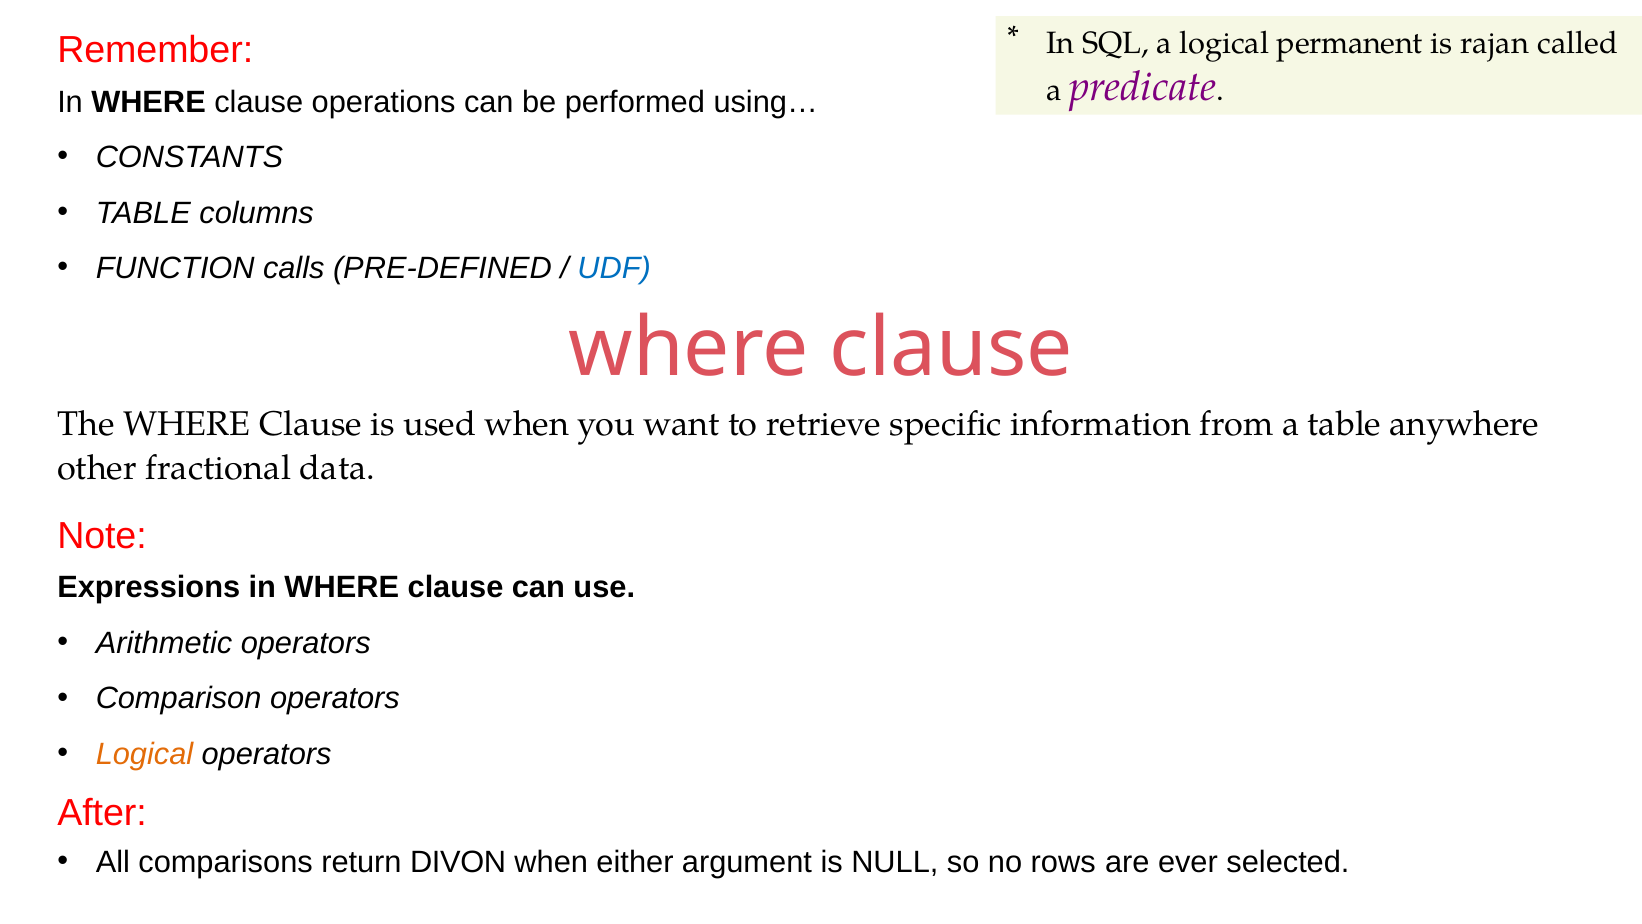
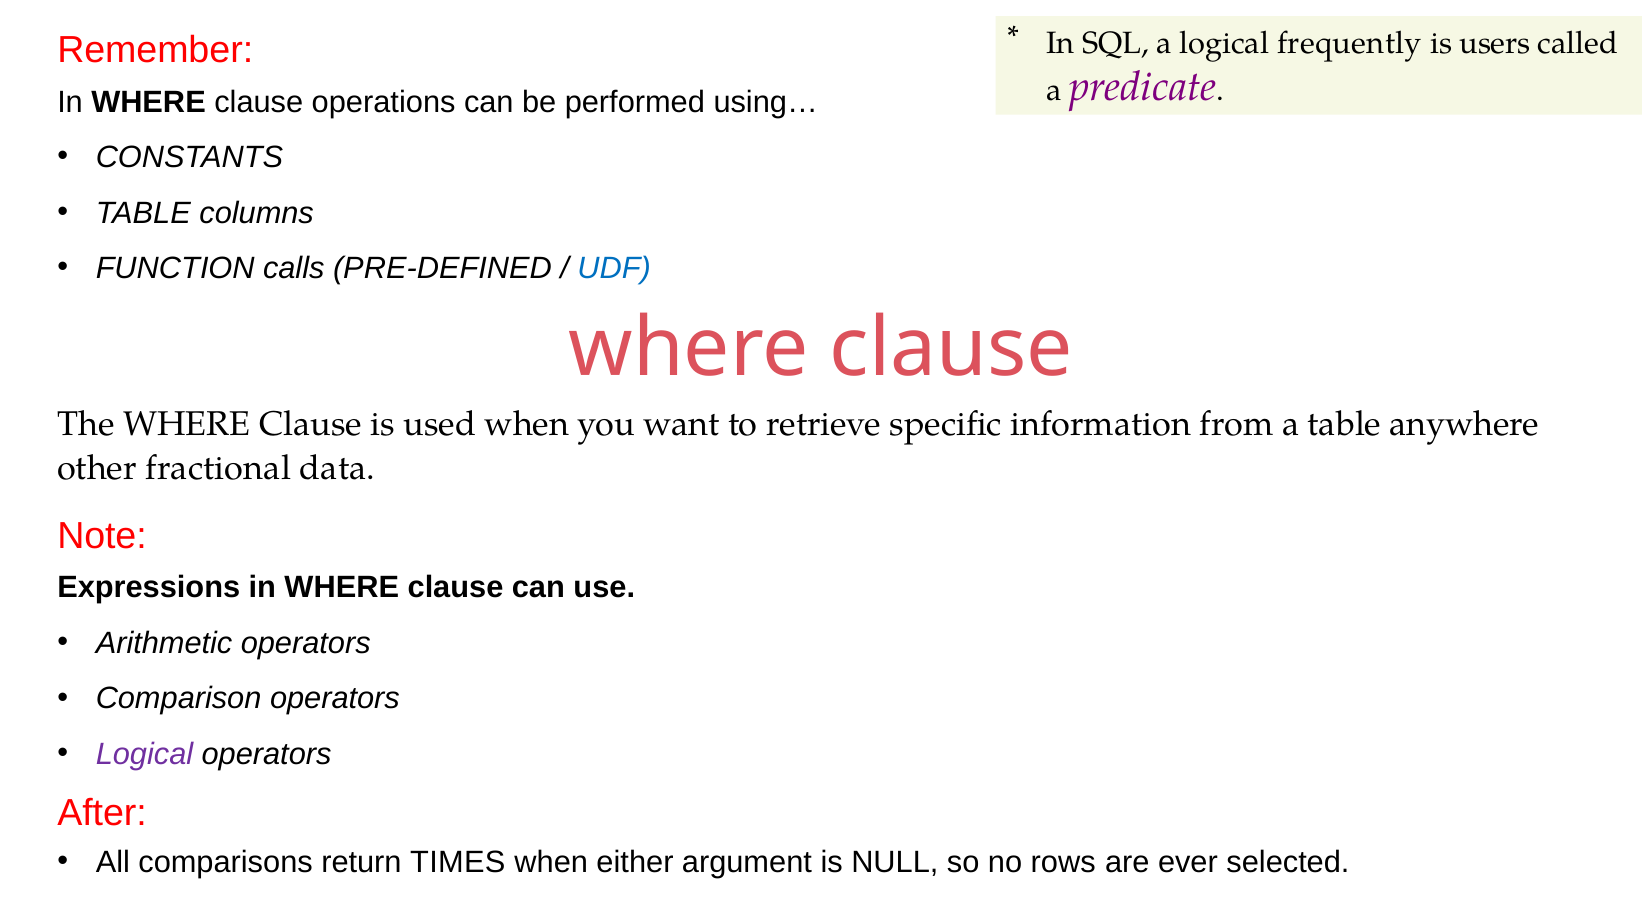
permanent: permanent -> frequently (1350, 43)
rajan: rajan -> users (1495, 43)
Logical colour: orange -> purple (144, 754)
DIVON: DIVON -> TIMES (458, 862)
